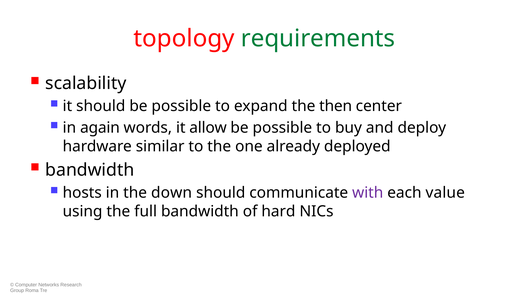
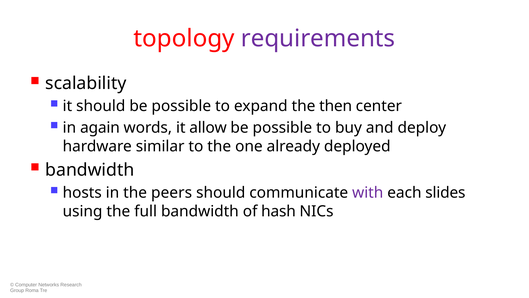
requirements colour: green -> purple (318, 38)
down: down -> peers (172, 192)
value: value -> slides (445, 192)
hard: hard -> hash (278, 211)
